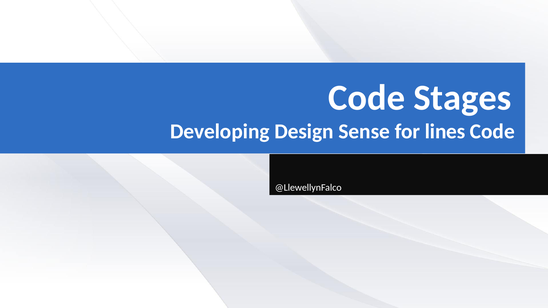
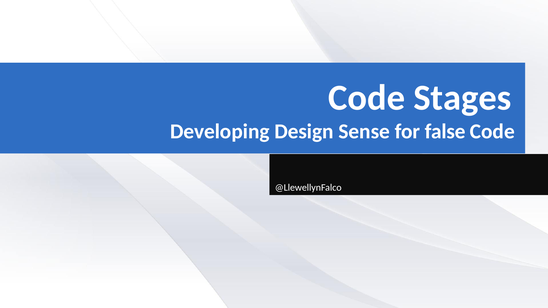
lines: lines -> false (445, 132)
